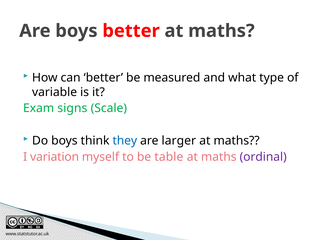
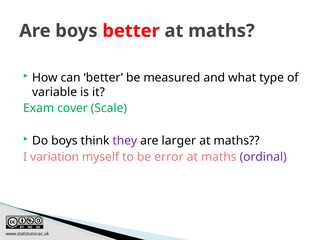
signs: signs -> cover (72, 109)
they colour: blue -> purple (125, 141)
table: table -> error (169, 157)
